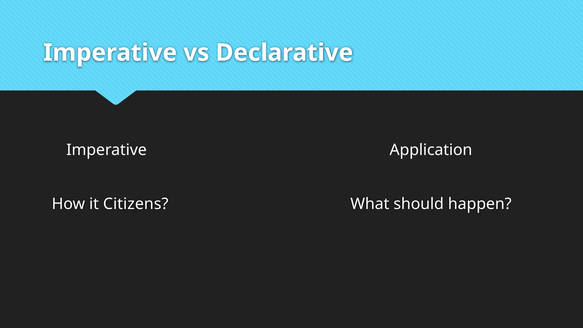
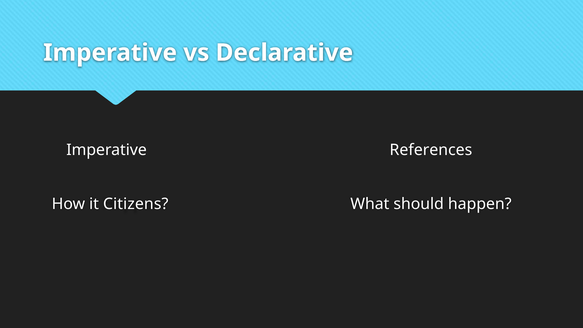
Application: Application -> References (431, 150)
